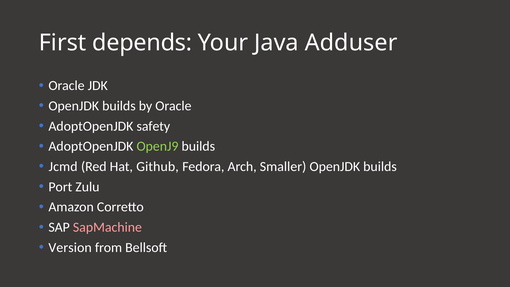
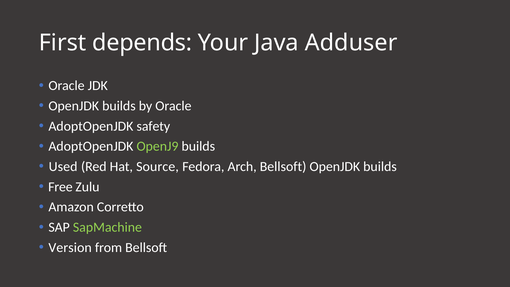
Jcmd: Jcmd -> Used (63, 167)
Github: Github -> Source (158, 167)
Arch Smaller: Smaller -> Bellsoft (283, 167)
Port: Port -> Free (60, 187)
SapMachine colour: pink -> light green (107, 227)
